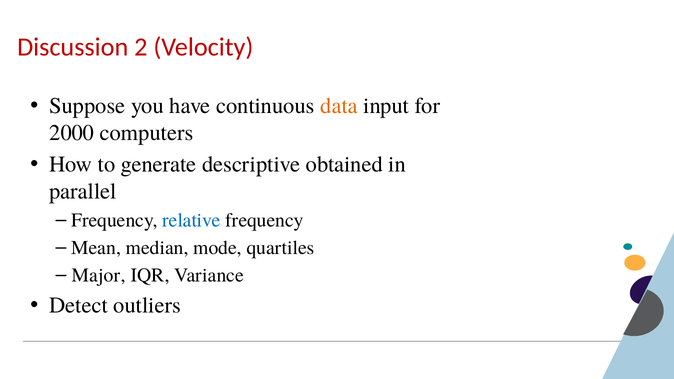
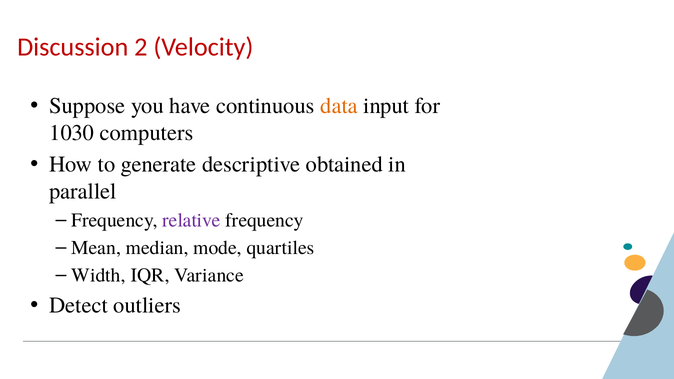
2000: 2000 -> 1030 (72, 133)
relative colour: blue -> purple (192, 220)
Major: Major -> Width (99, 275)
